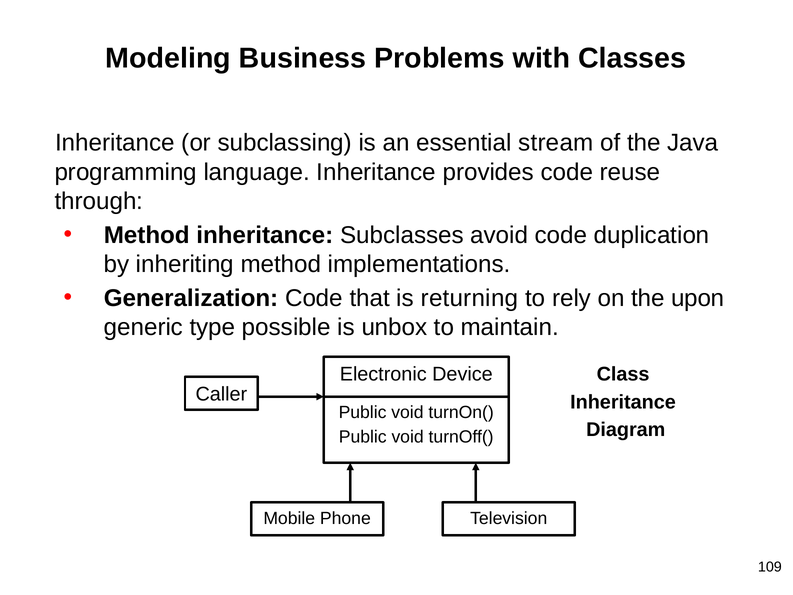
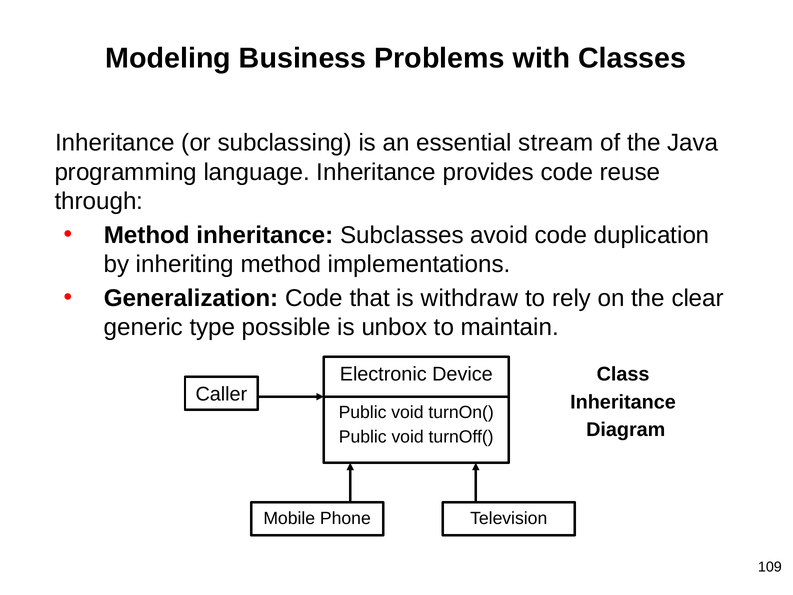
returning: returning -> withdraw (469, 298)
upon: upon -> clear (698, 298)
